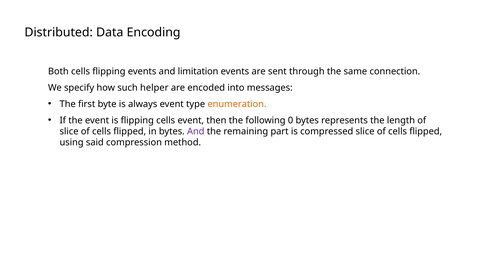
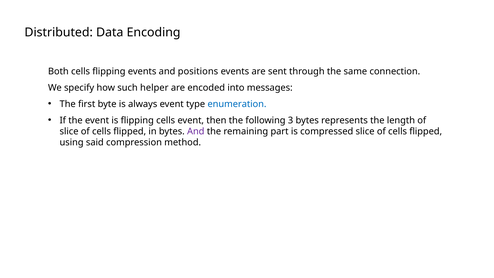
limitation: limitation -> positions (198, 71)
enumeration colour: orange -> blue (237, 104)
0: 0 -> 3 (291, 120)
